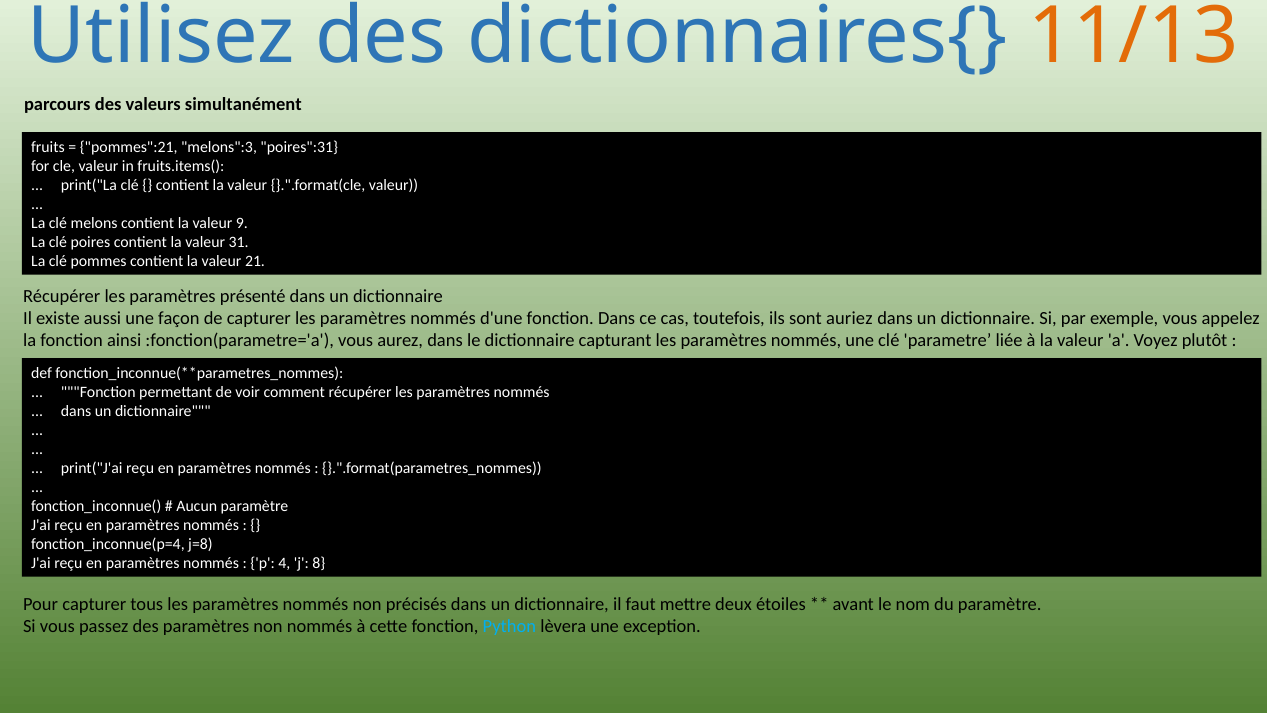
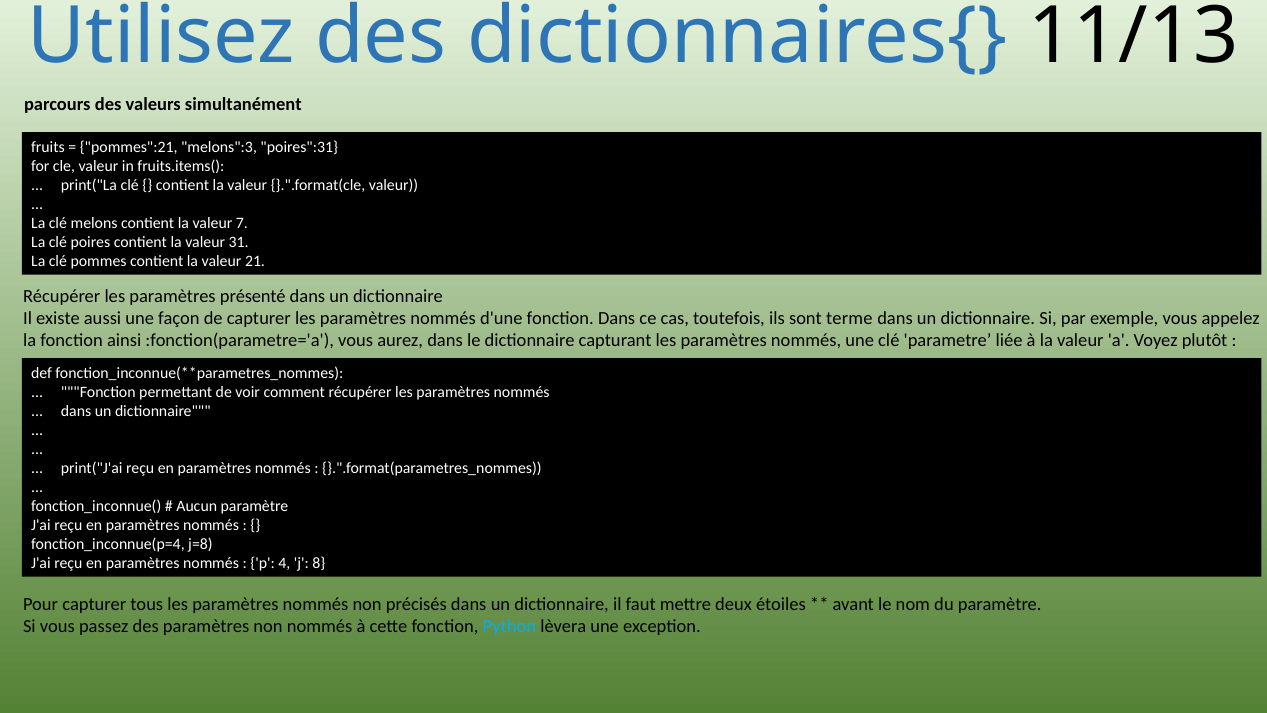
11/13 colour: orange -> black (1134, 36)
9: 9 -> 7 (242, 223)
auriez: auriez -> terme (849, 318)
